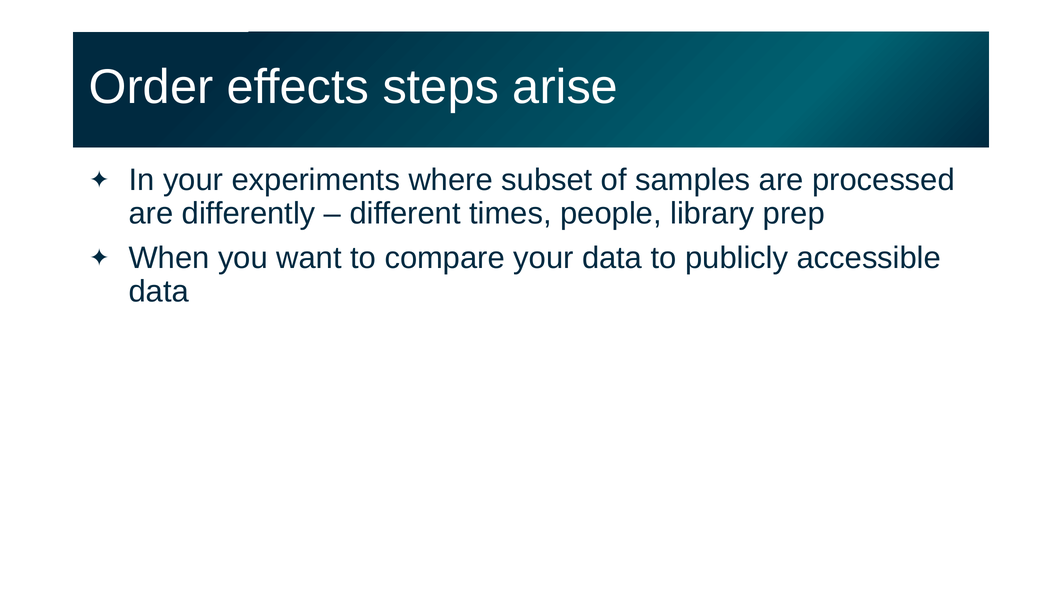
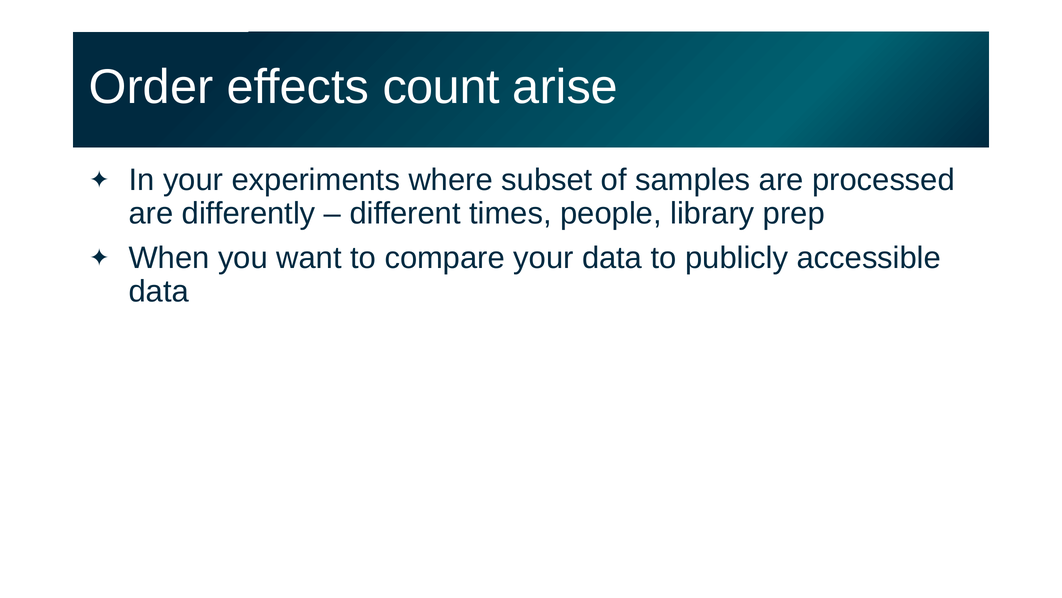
steps: steps -> count (441, 87)
